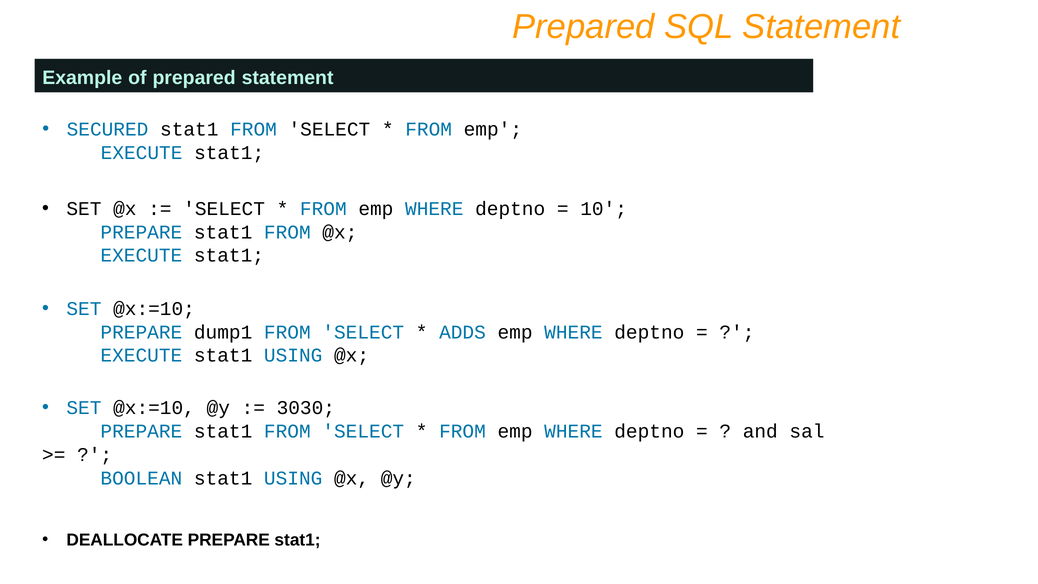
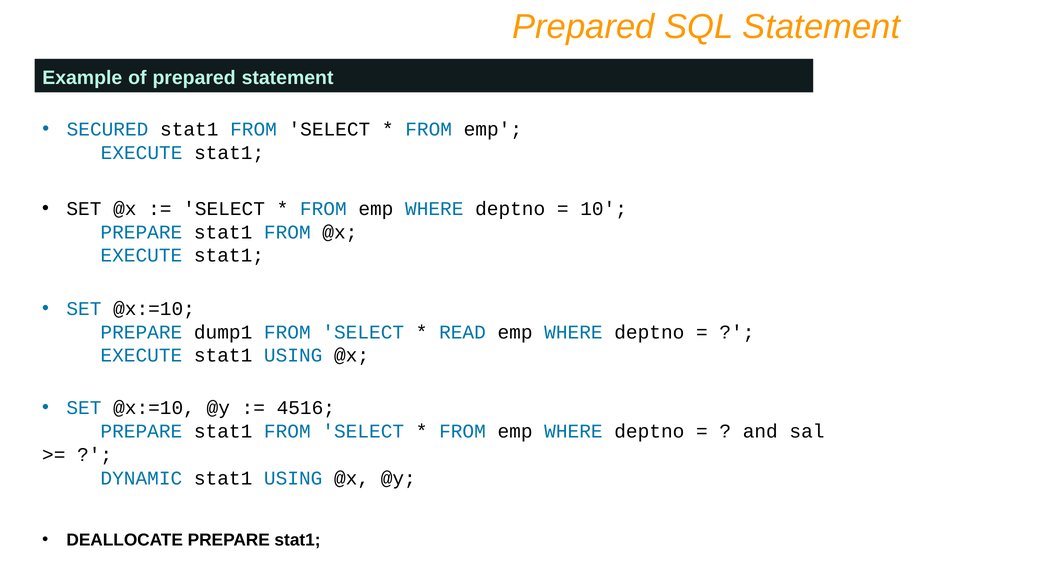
ADDS: ADDS -> READ (462, 332)
3030: 3030 -> 4516 (306, 408)
BOOLEAN: BOOLEAN -> DYNAMIC (141, 478)
